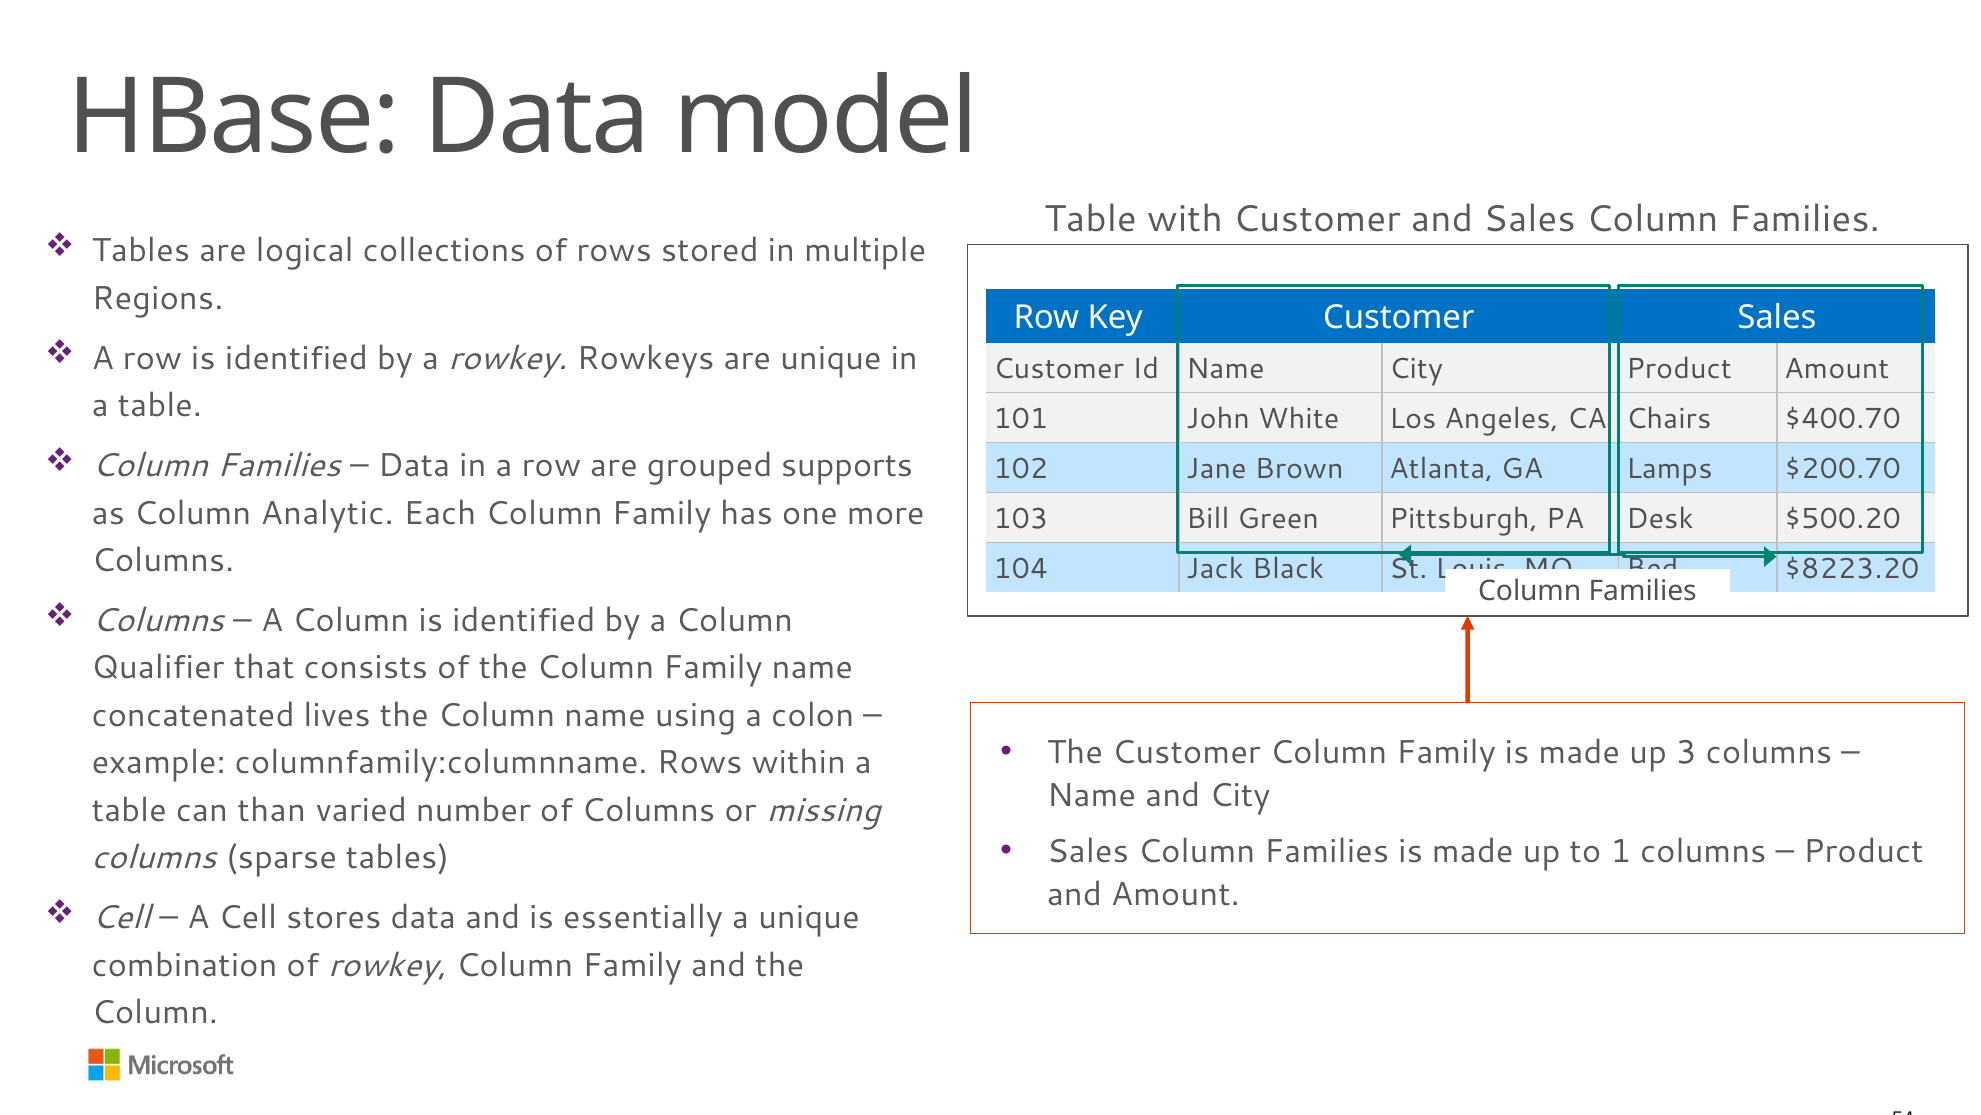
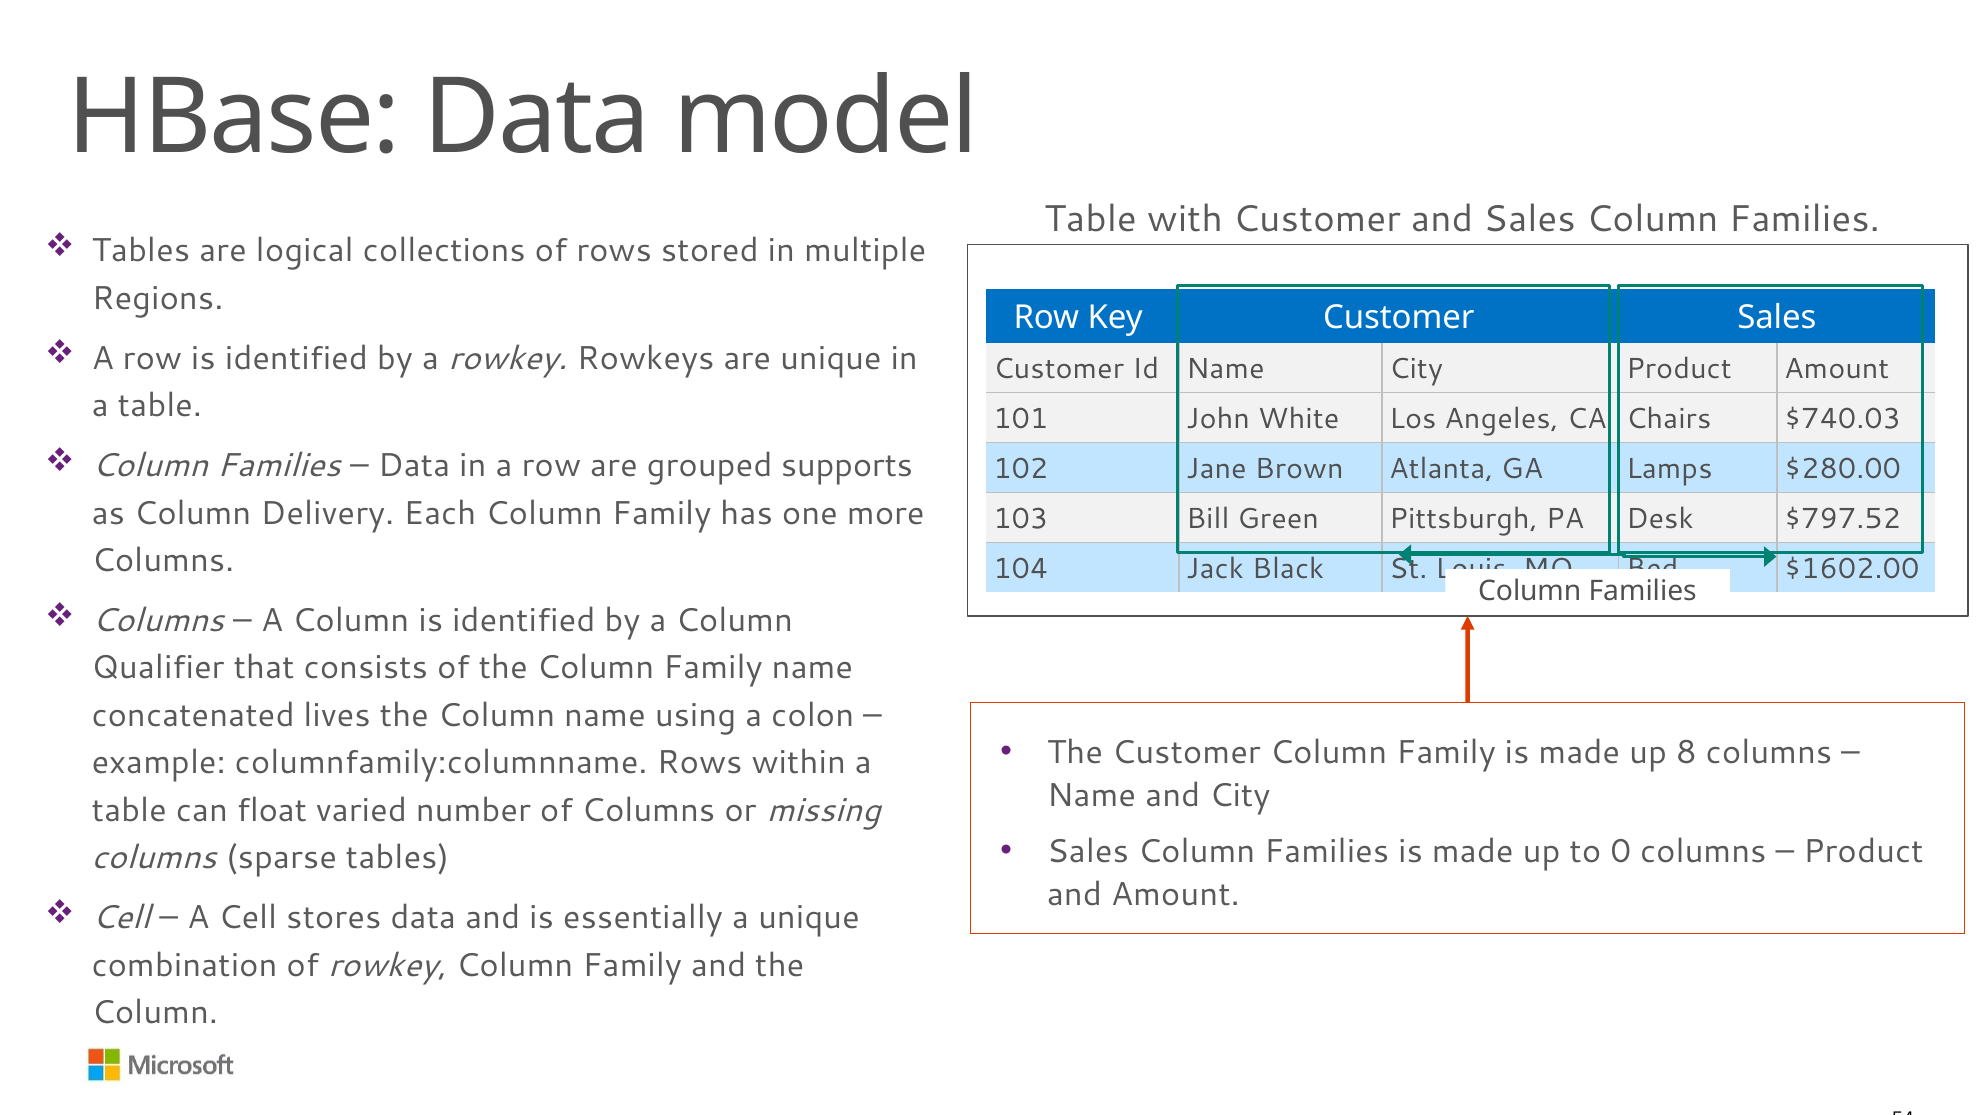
$400.70: $400.70 -> $740.03 (1843, 419)
$200.70: $200.70 -> $280.00 (1843, 469)
Analytic: Analytic -> Delivery (327, 513)
$500.20: $500.20 -> $797.52 (1843, 519)
$8223.20: $8223.20 -> $1602.00 (1852, 568)
3: 3 -> 8 (1686, 752)
than: than -> float (272, 810)
1: 1 -> 0 (1621, 851)
